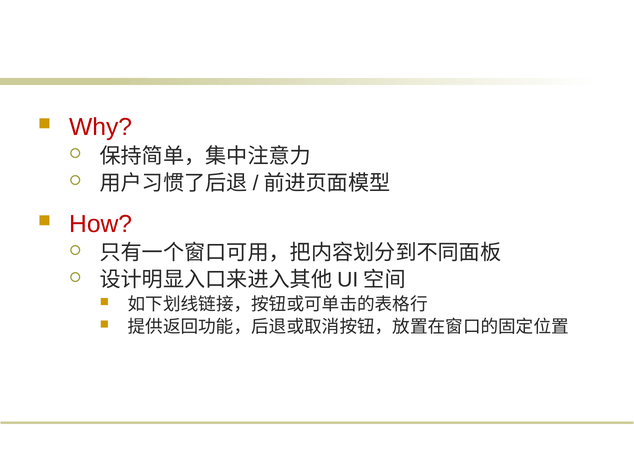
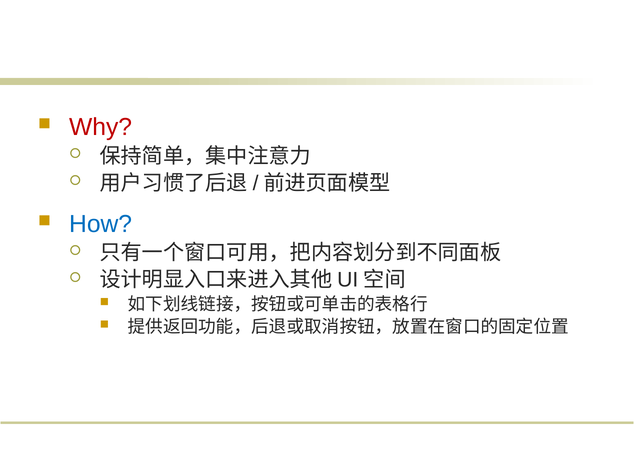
How colour: red -> blue (101, 224)
